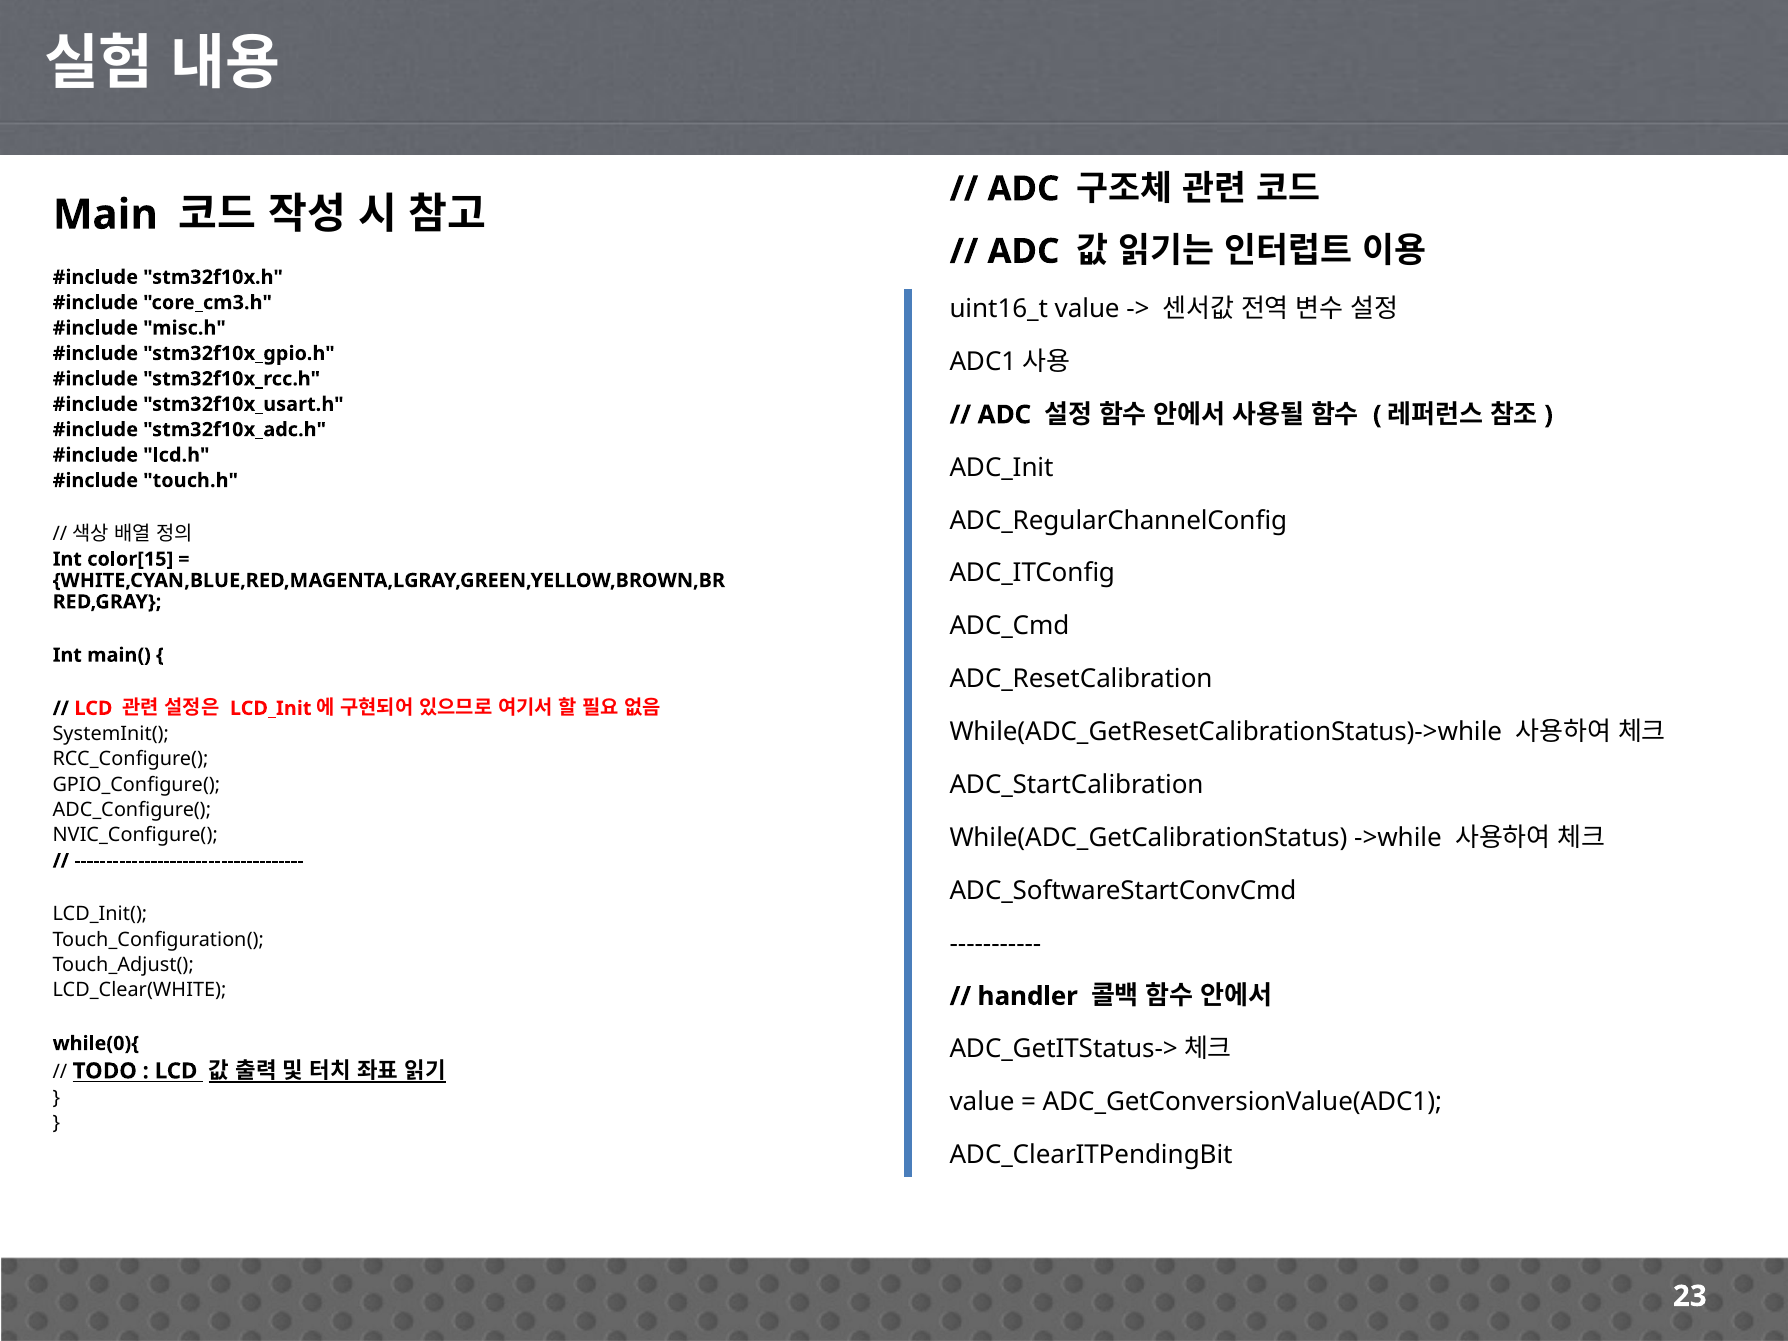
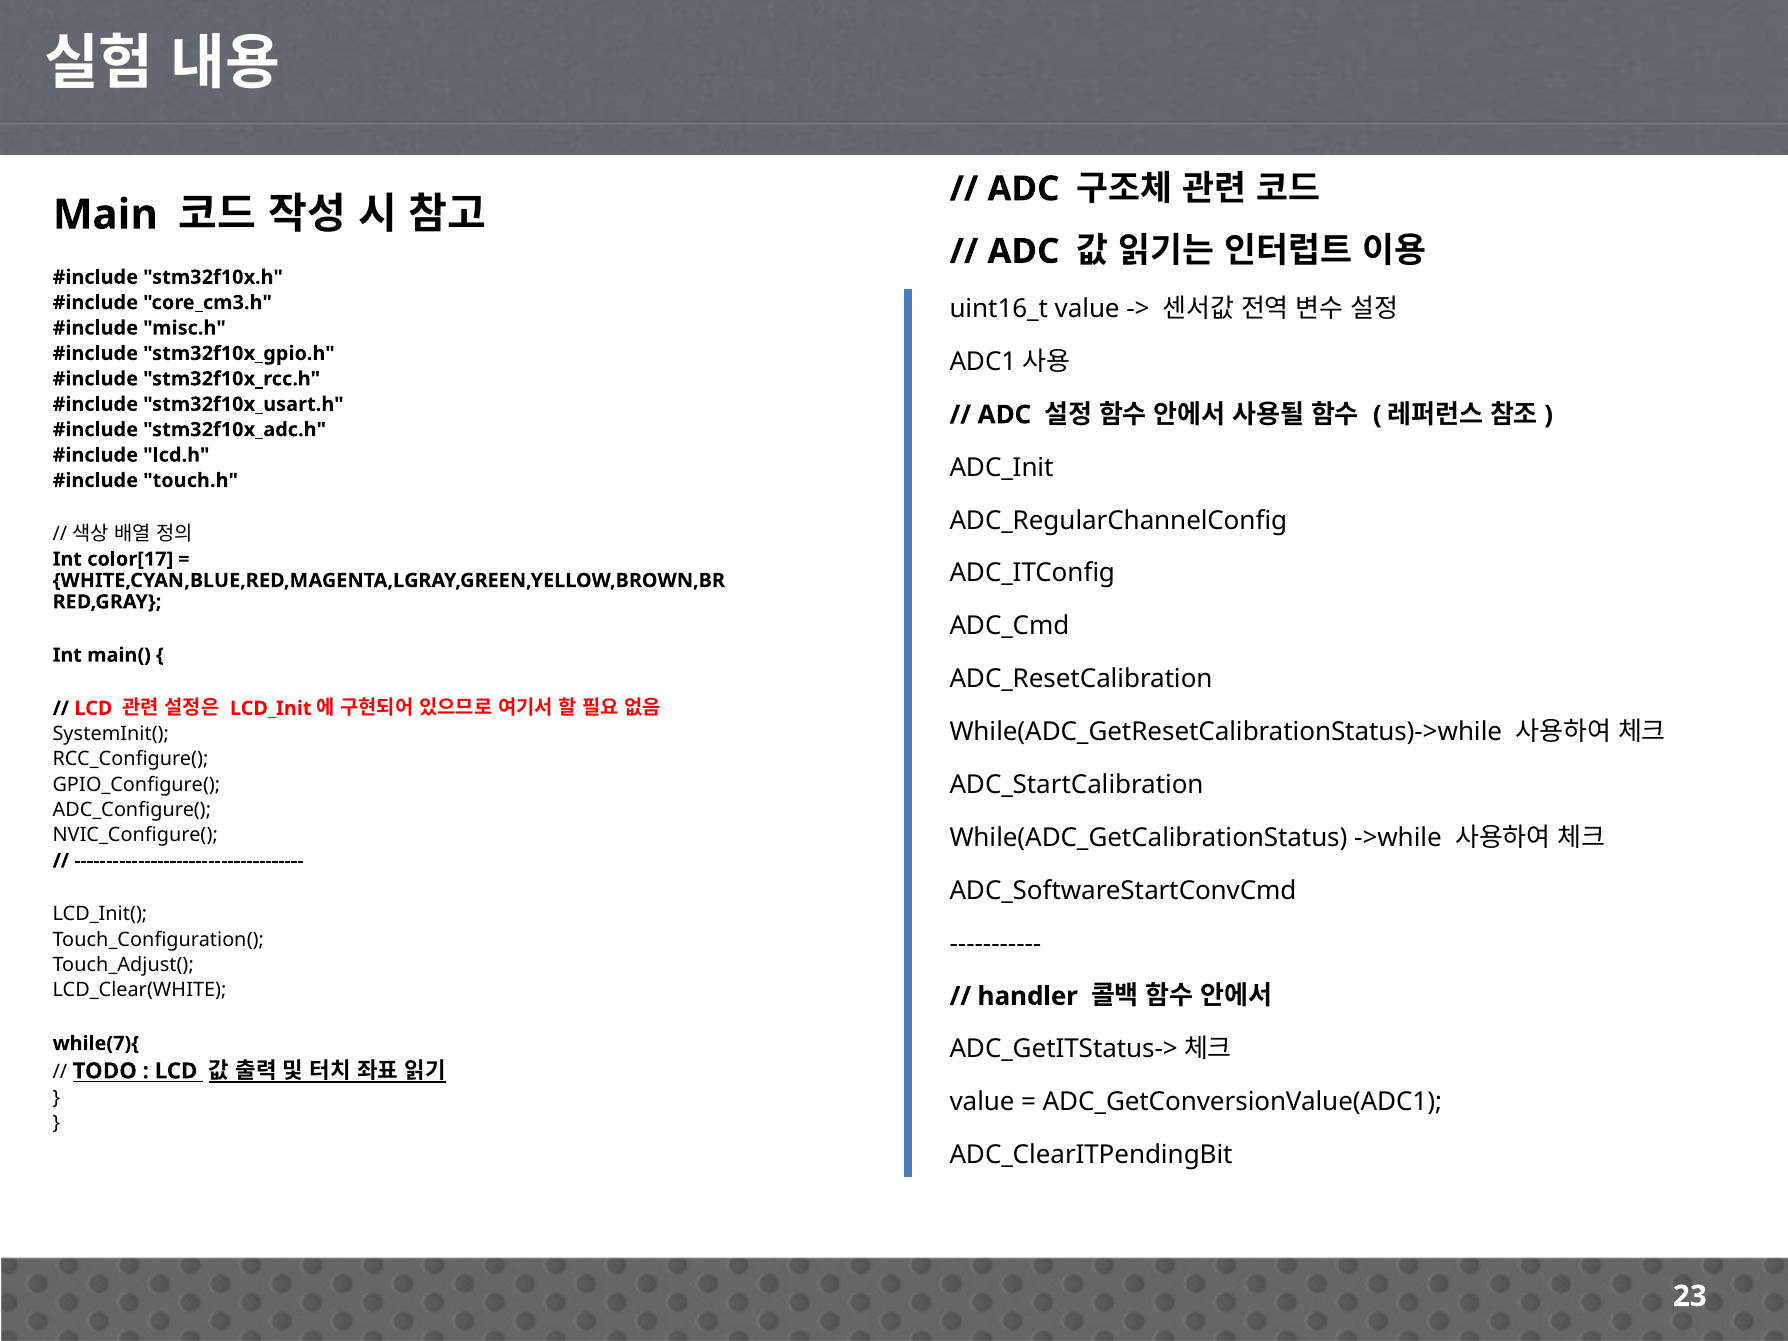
color[15: color[15 -> color[17 (130, 559)
while(0){: while(0){ -> while(7){ (96, 1044)
